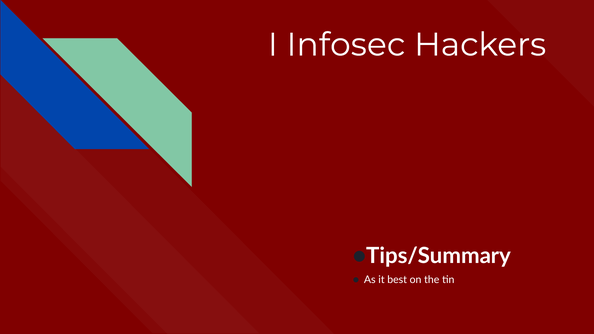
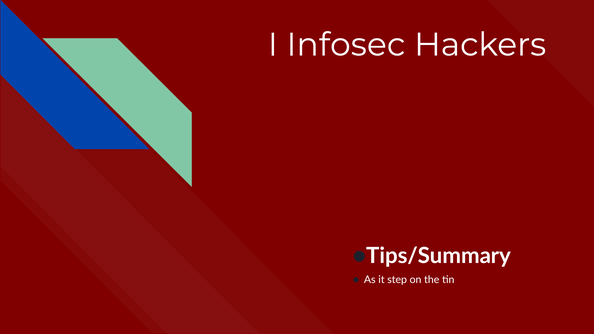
best: best -> step (397, 280)
